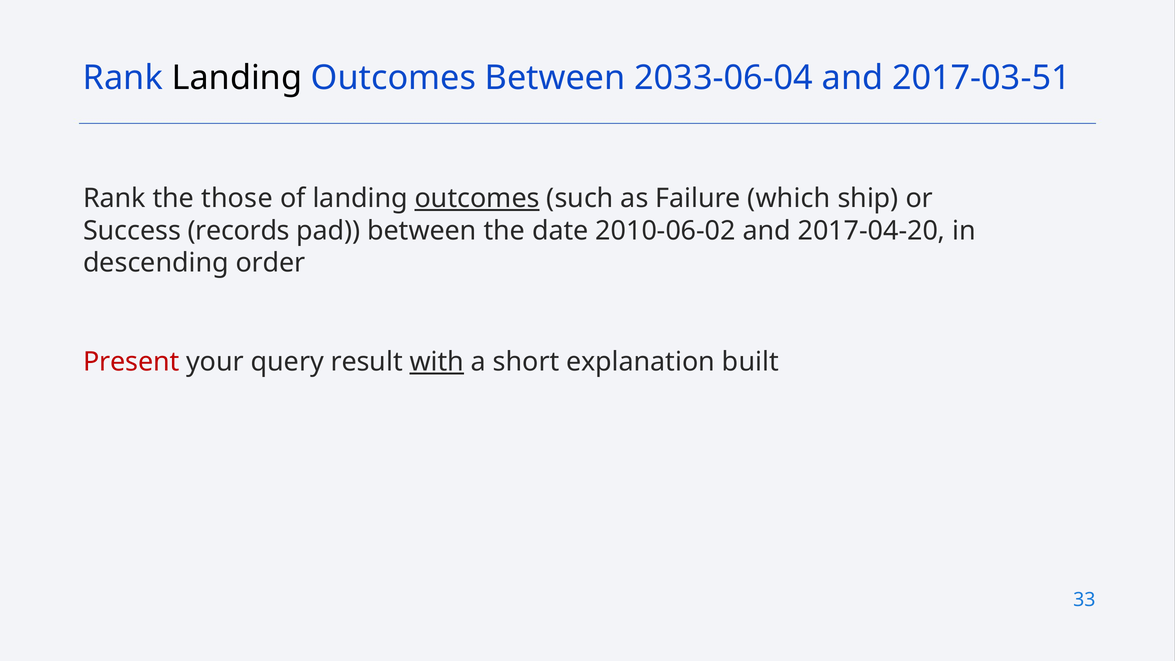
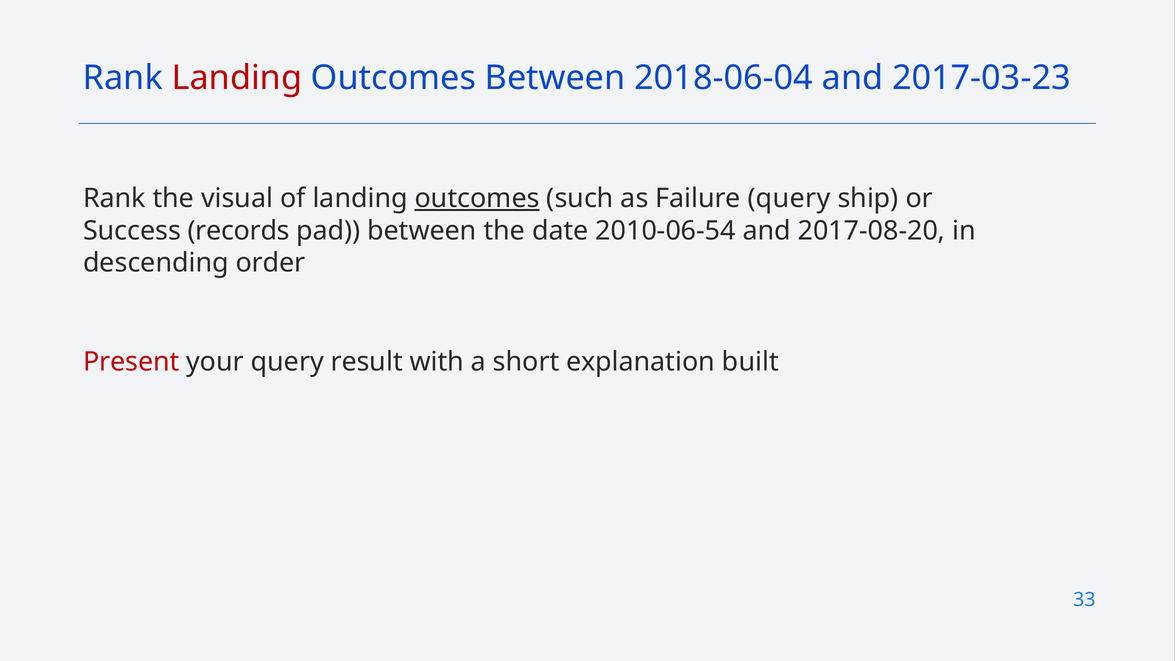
Landing colour: black -> red (237, 78)
2033-06-04: 2033-06-04 -> 2018-06-04 (724, 78)
2017-03-51: 2017-03-51 -> 2017-03-23 (981, 78)
those: those -> visual (237, 198)
Failure which: which -> query (789, 198)
2010-06-02: 2010-06-02 -> 2010-06-54 (666, 231)
2017-04-20: 2017-04-20 -> 2017-08-20 (871, 231)
with underline: present -> none (437, 362)
